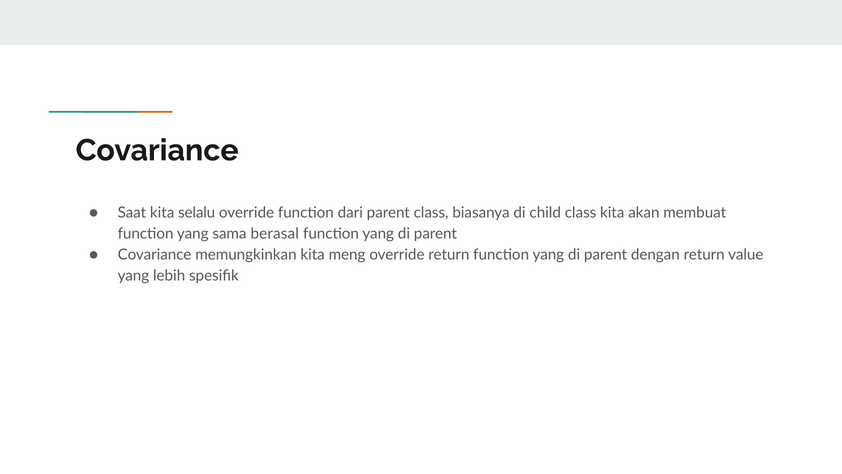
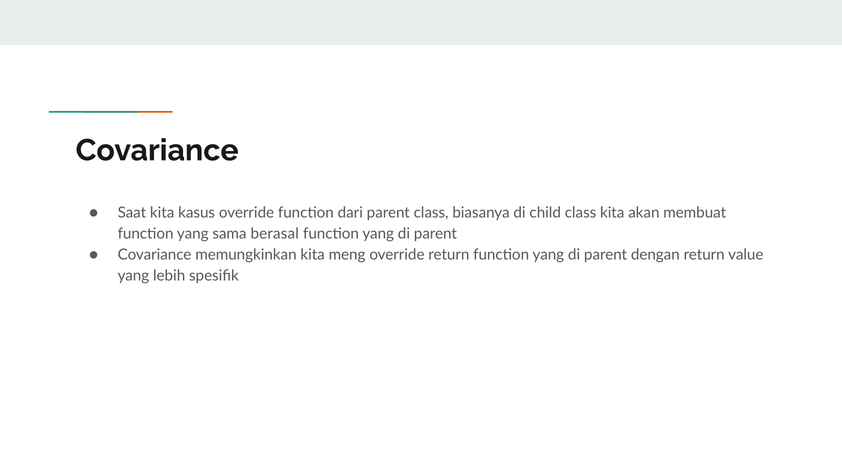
selalu: selalu -> kasus (197, 213)
